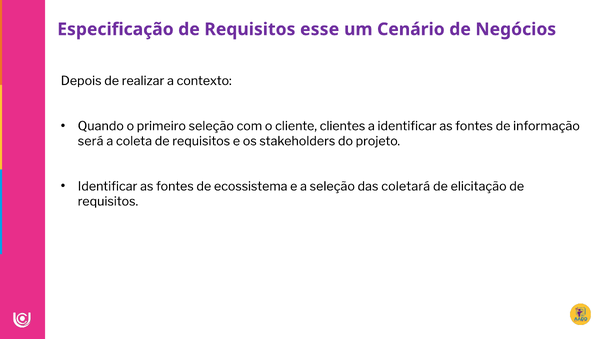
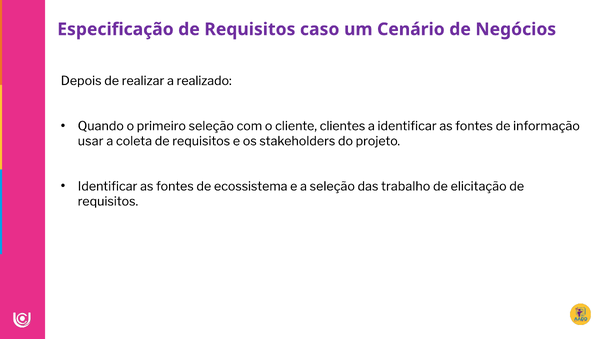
esse: esse -> caso (320, 29)
contexto: contexto -> realizado (204, 81)
será: será -> usar (91, 141)
coletará: coletará -> trabalho (406, 186)
